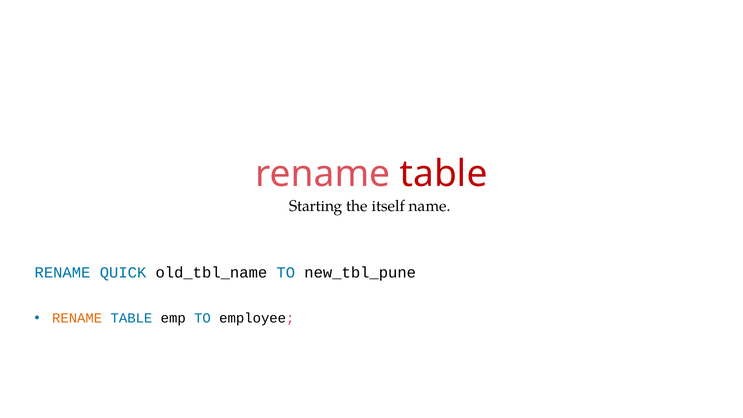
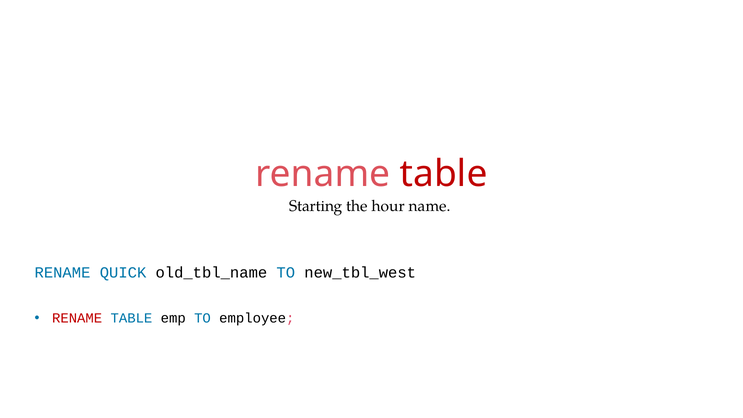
itself: itself -> hour (388, 206)
new_tbl_pune: new_tbl_pune -> new_tbl_west (360, 272)
RENAME colour: orange -> red (77, 318)
